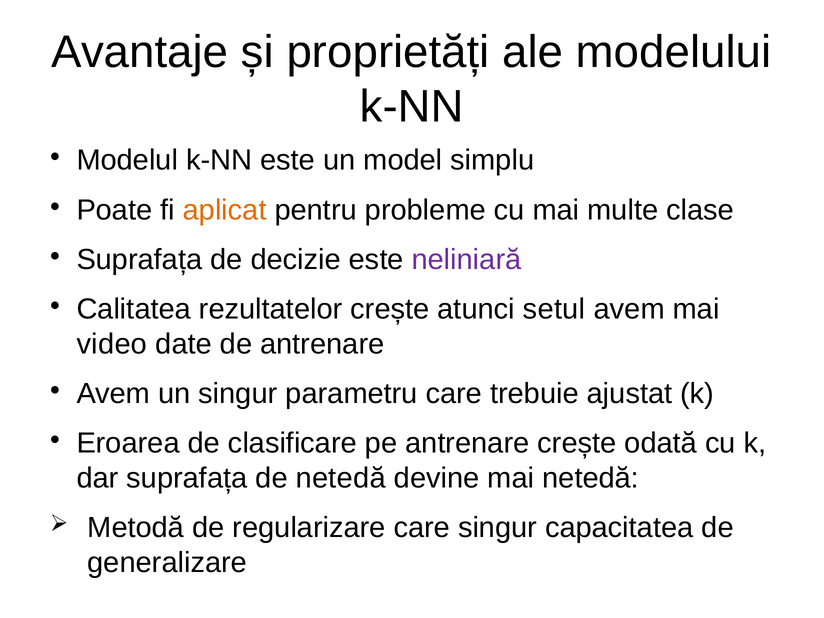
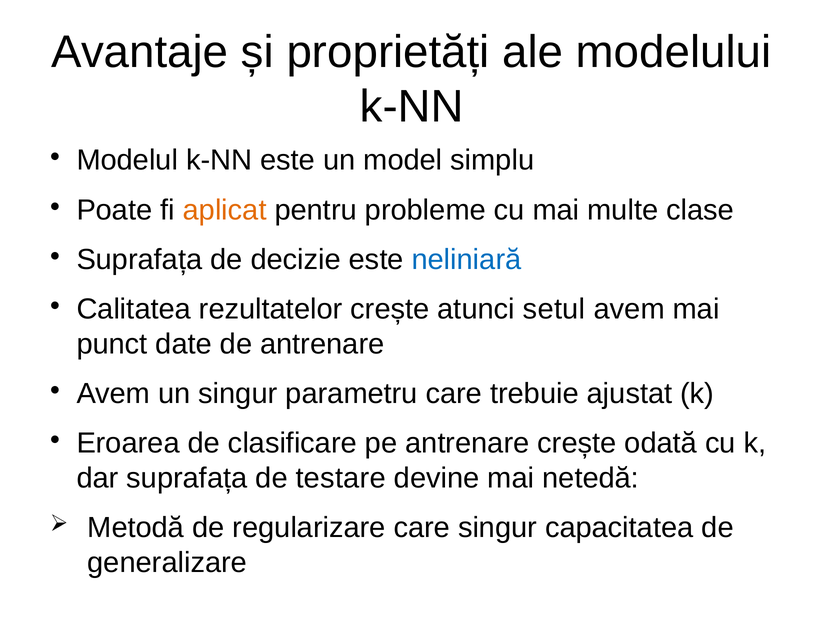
neliniară colour: purple -> blue (467, 260)
video: video -> punct (112, 344)
de netedă: netedă -> testare (341, 478)
